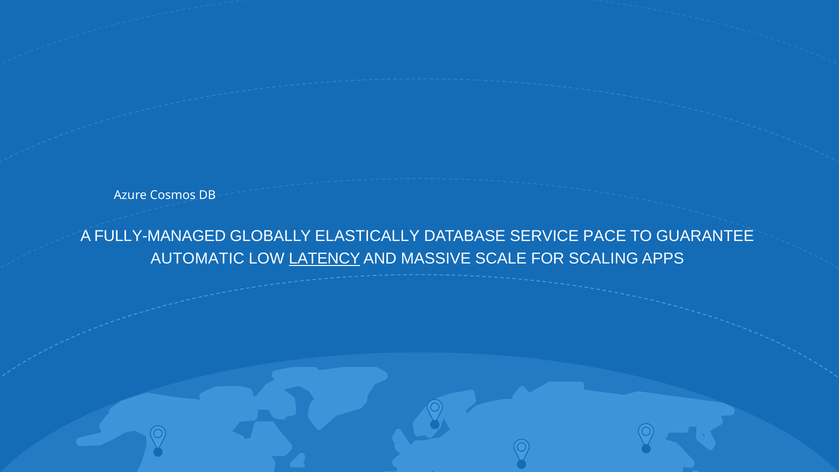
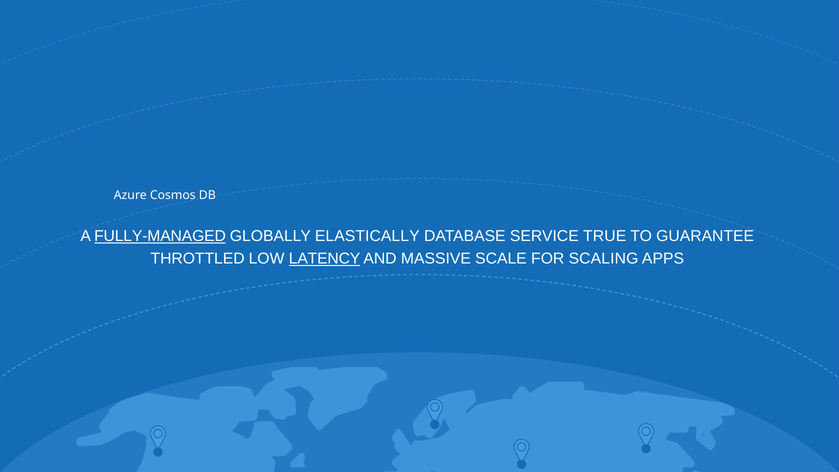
FULLY-MANAGED underline: none -> present (160, 236)
PACE: PACE -> TRUE (605, 236)
AUTOMATIC: AUTOMATIC -> THROTTLED (198, 258)
